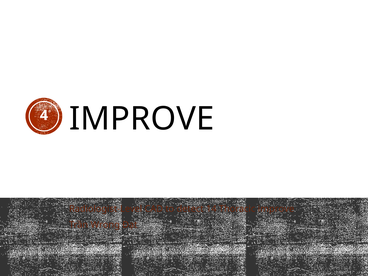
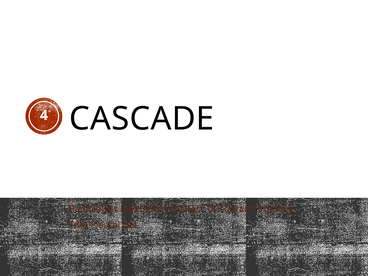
4 IMPROVE: IMPROVE -> CASCADE (142, 119)
Wrong: Wrong -> Pleural (105, 225)
